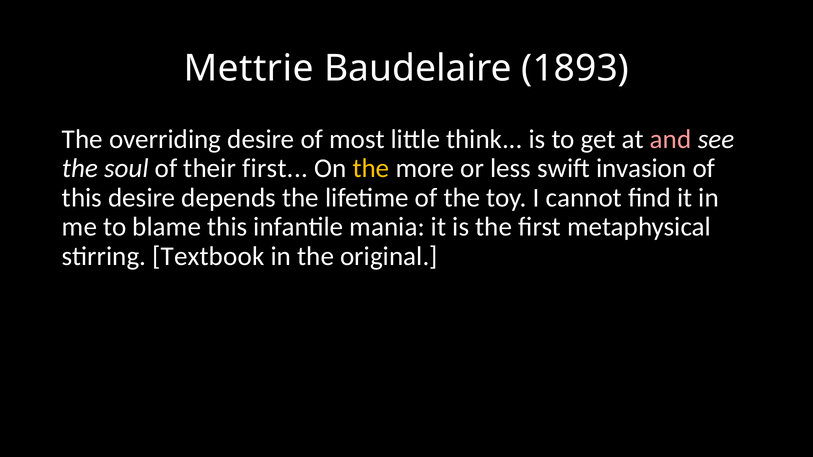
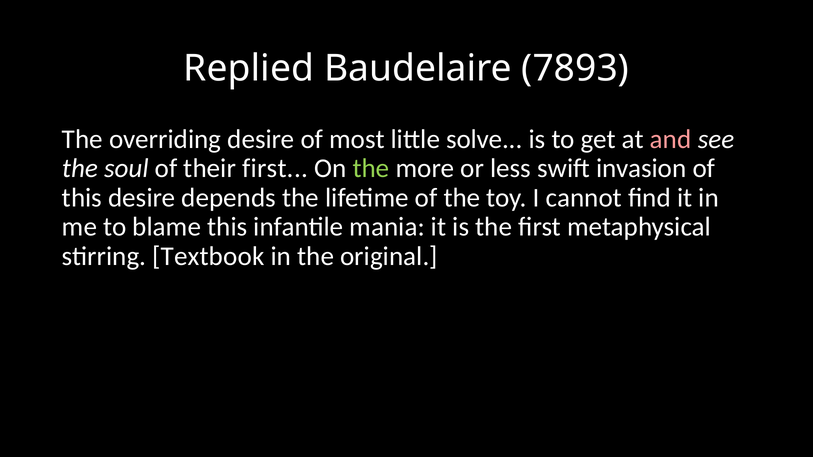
Mettrie: Mettrie -> Replied (249, 68)
1893: 1893 -> 7893 (575, 68)
think: think -> solve (484, 139)
the colour: yellow -> light green (371, 169)
